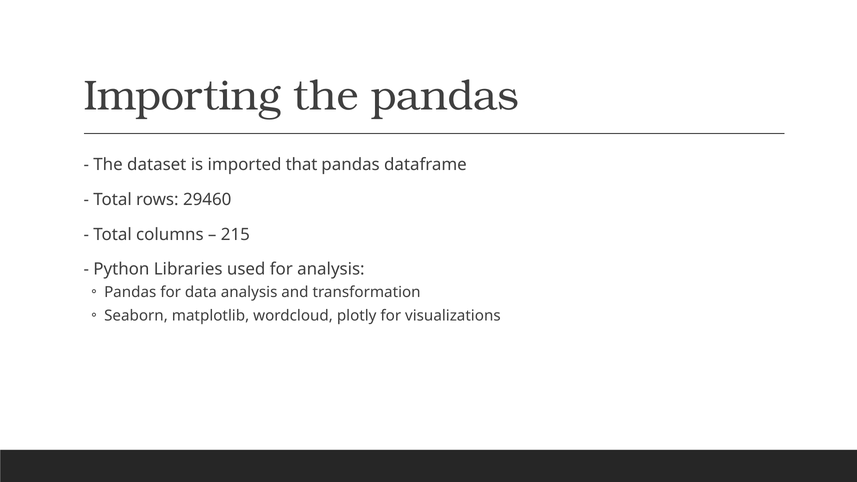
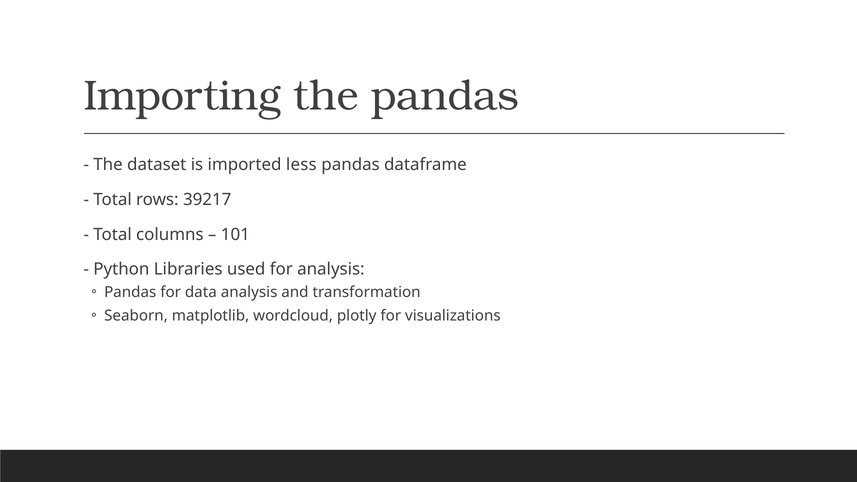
that: that -> less (301, 165)
29460: 29460 -> 39217 (207, 200)
215: 215 -> 101 (235, 235)
